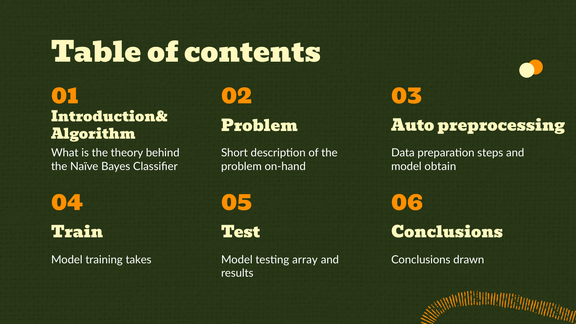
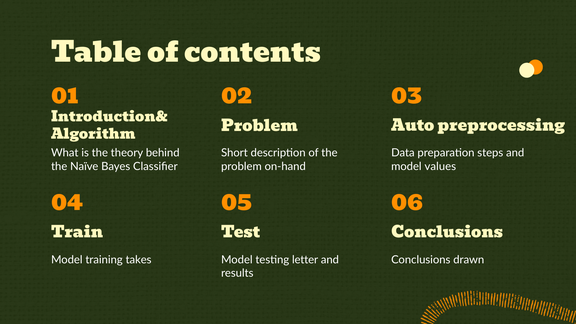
obtain: obtain -> values (440, 166)
array: array -> letter (305, 260)
